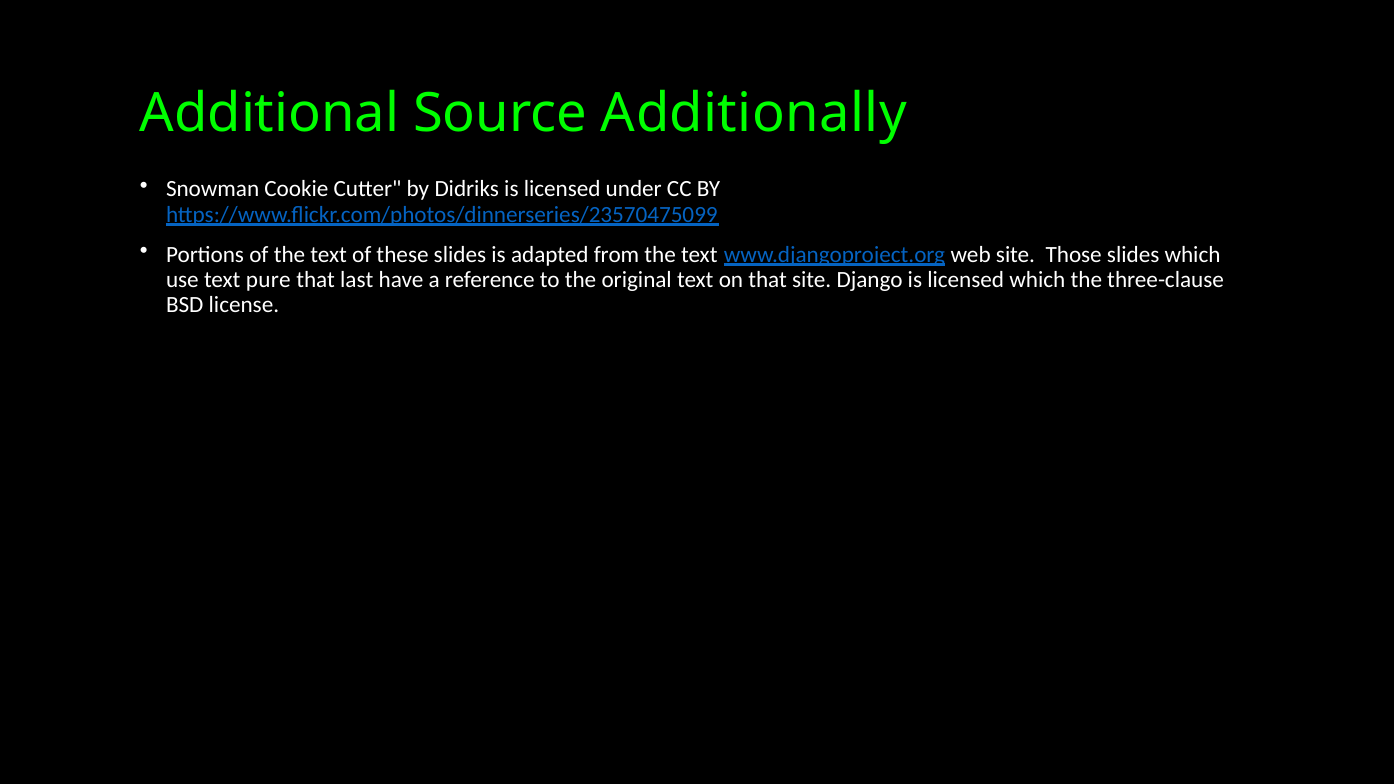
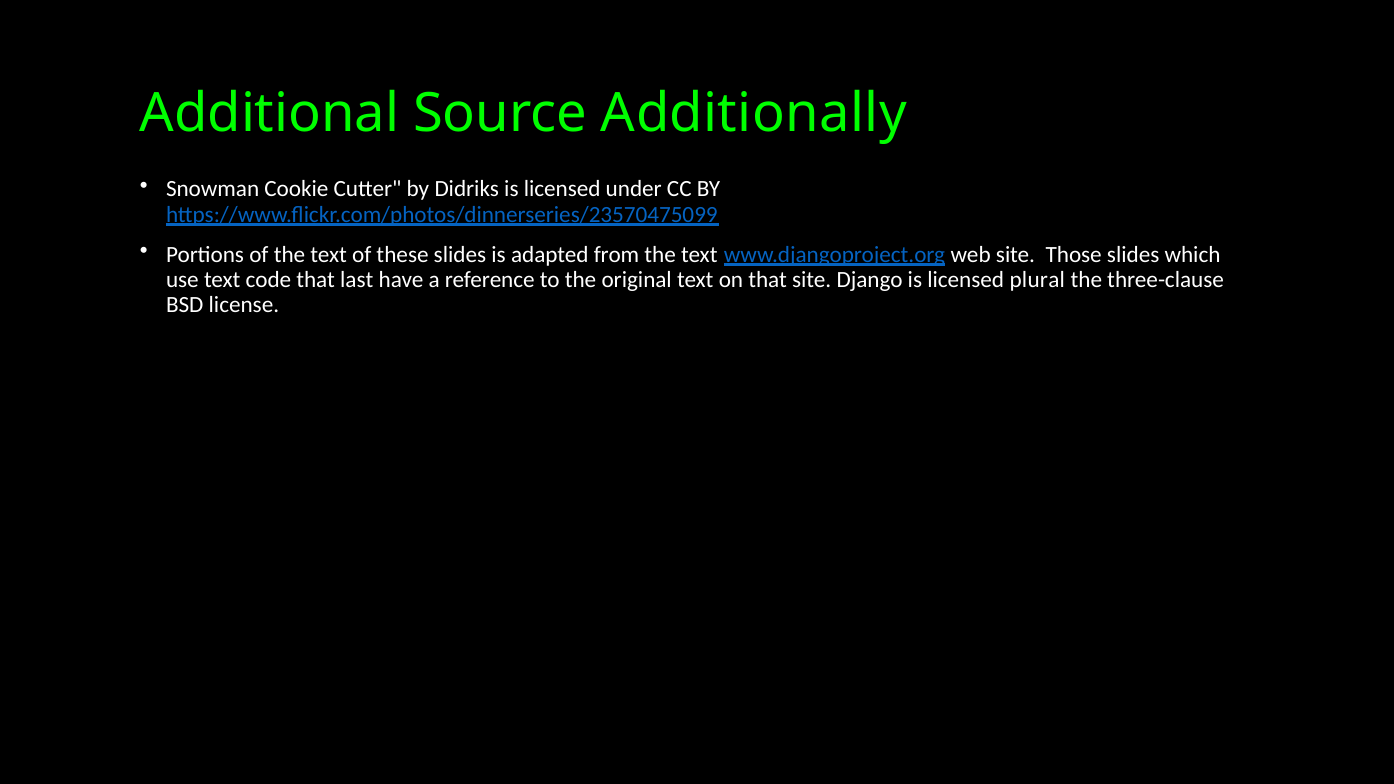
pure: pure -> code (268, 280)
licensed which: which -> plural (1037, 280)
